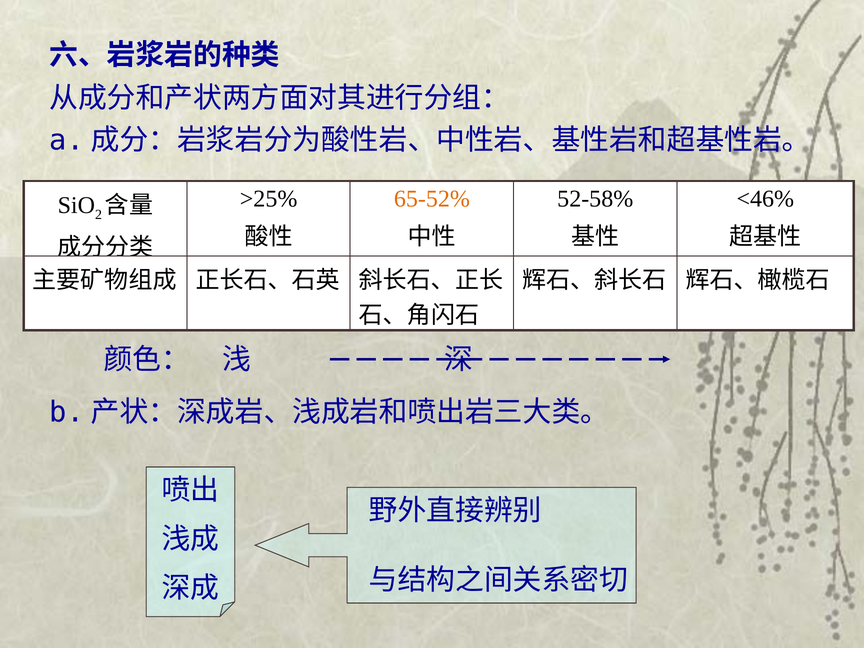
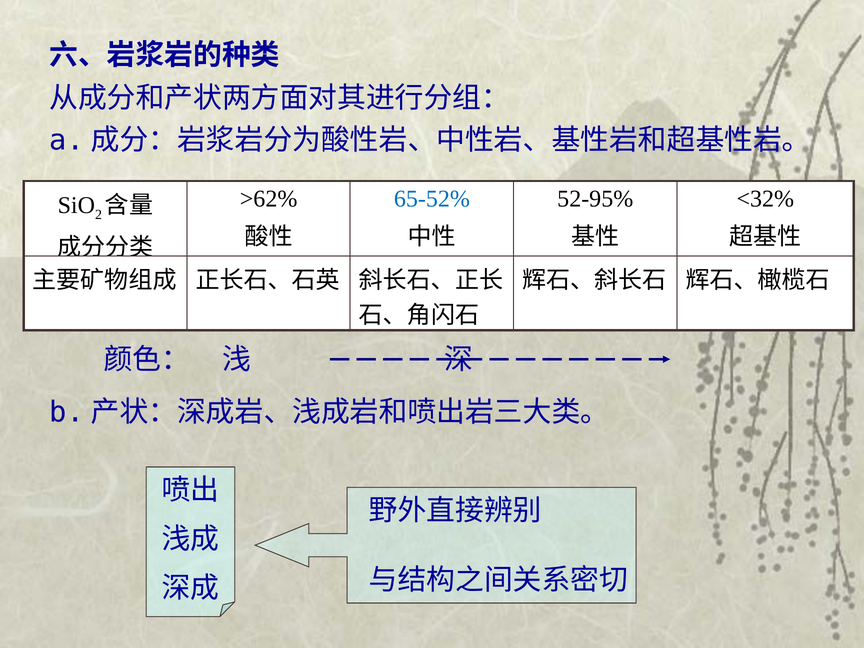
>25%: >25% -> >62% (269, 199)
65-52% colour: orange -> blue (432, 199)
52-58%: 52-58% -> 52-95% (595, 199)
<46%: <46% -> <32% (765, 199)
